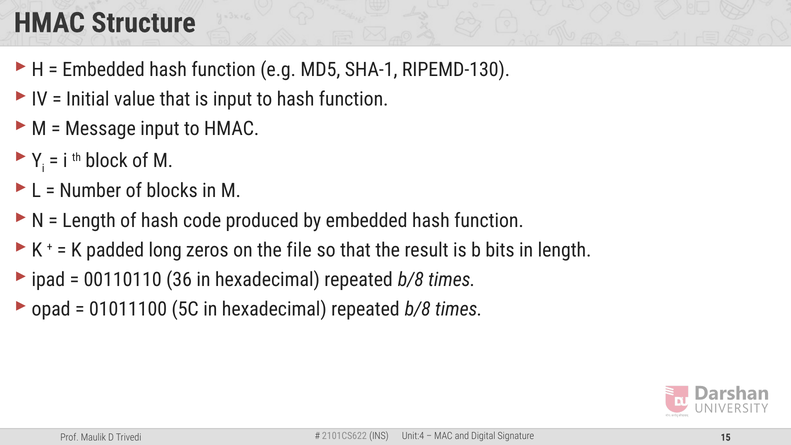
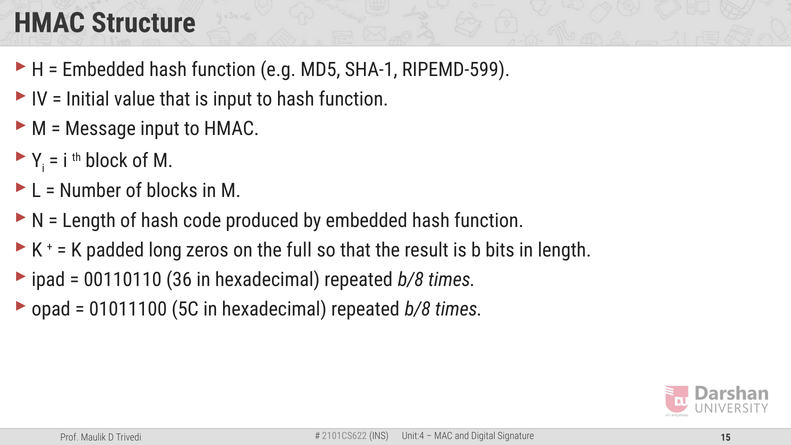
RIPEMD-130: RIPEMD-130 -> RIPEMD-599 (456, 70)
file: file -> full (299, 250)
